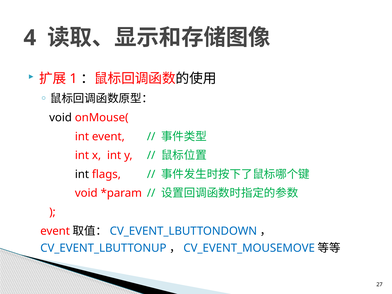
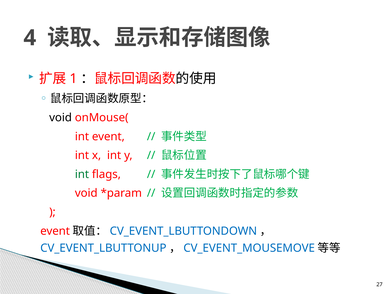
int colour: black -> green (82, 174)
